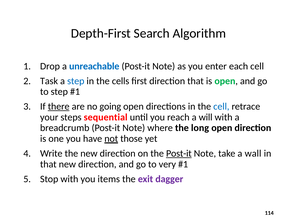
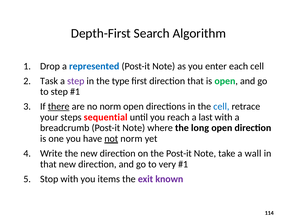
unreachable: unreachable -> represented (94, 66)
step colour: blue -> purple (76, 81)
cells: cells -> type (121, 81)
no going: going -> norm (110, 106)
will: will -> last (206, 117)
not those: those -> norm (131, 138)
Post-it underline: present -> none (179, 153)
dagger: dagger -> known (169, 179)
